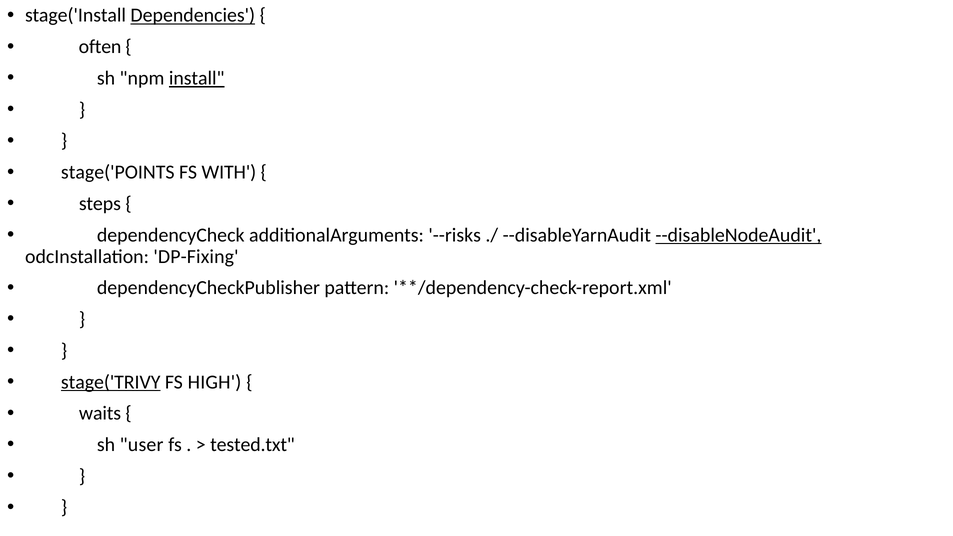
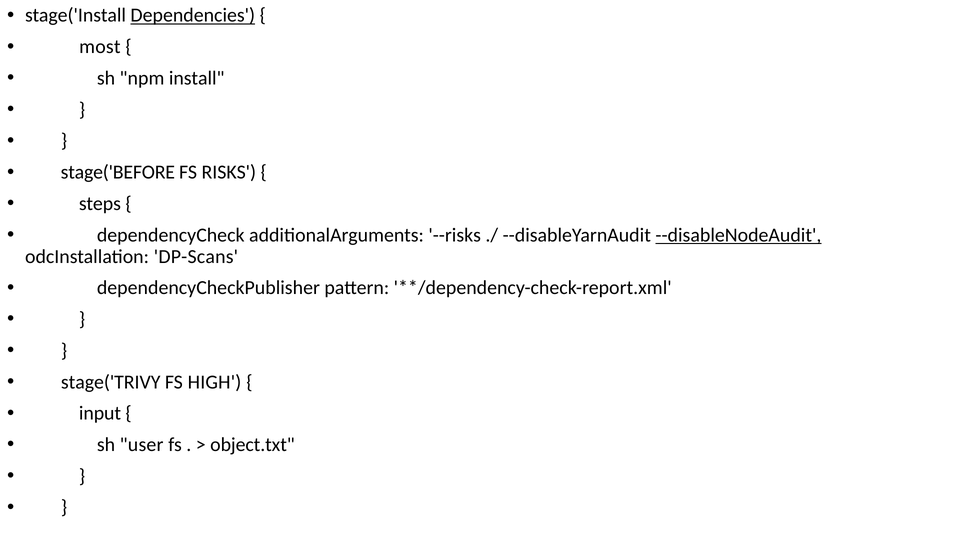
often: often -> most (100, 47)
install underline: present -> none (197, 78)
stage('POINTS: stage('POINTS -> stage('BEFORE (118, 172)
WITH: WITH -> RISKS (229, 172)
DP-Fixing: DP-Fixing -> DP-Scans (196, 256)
stage('TRIVY underline: present -> none (111, 382)
waits: waits -> input (100, 413)
tested.txt: tested.txt -> object.txt (253, 445)
